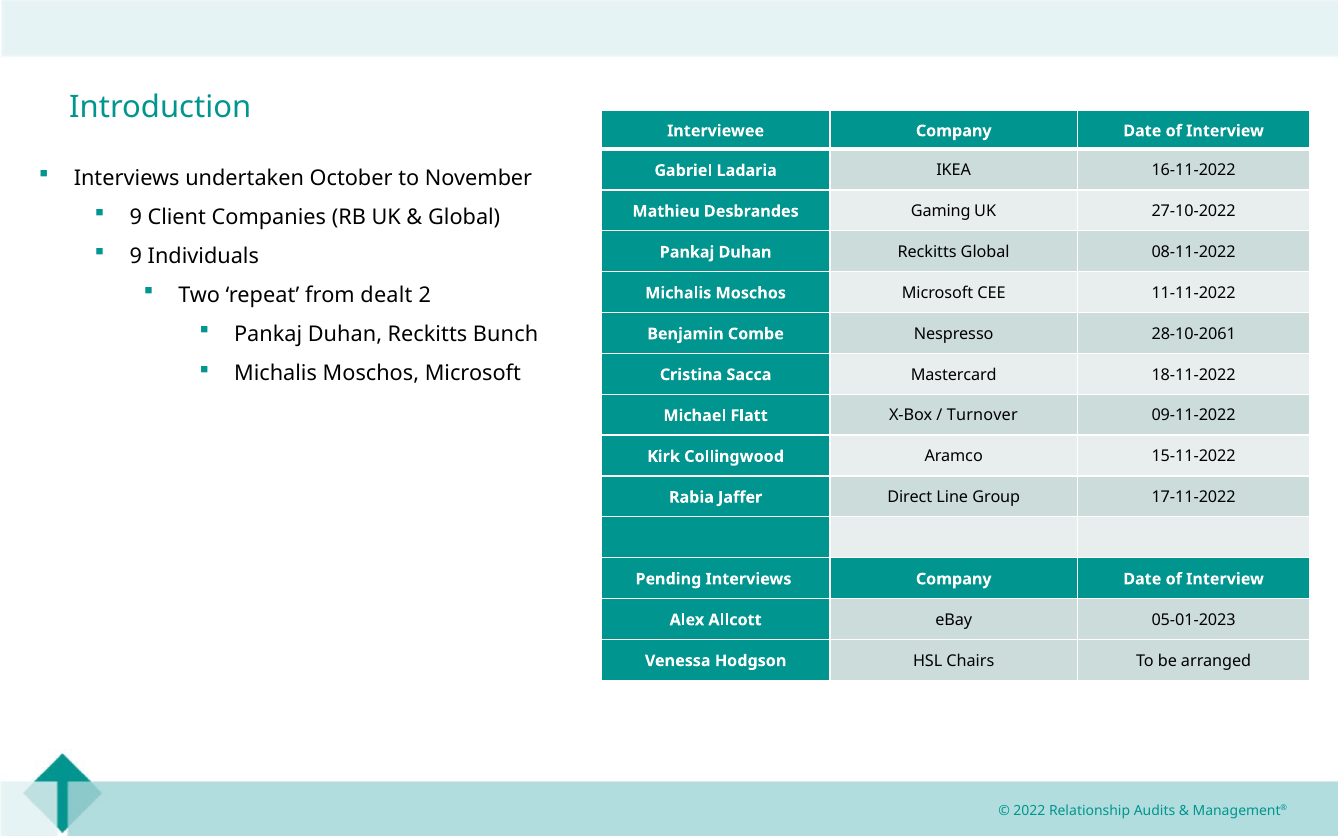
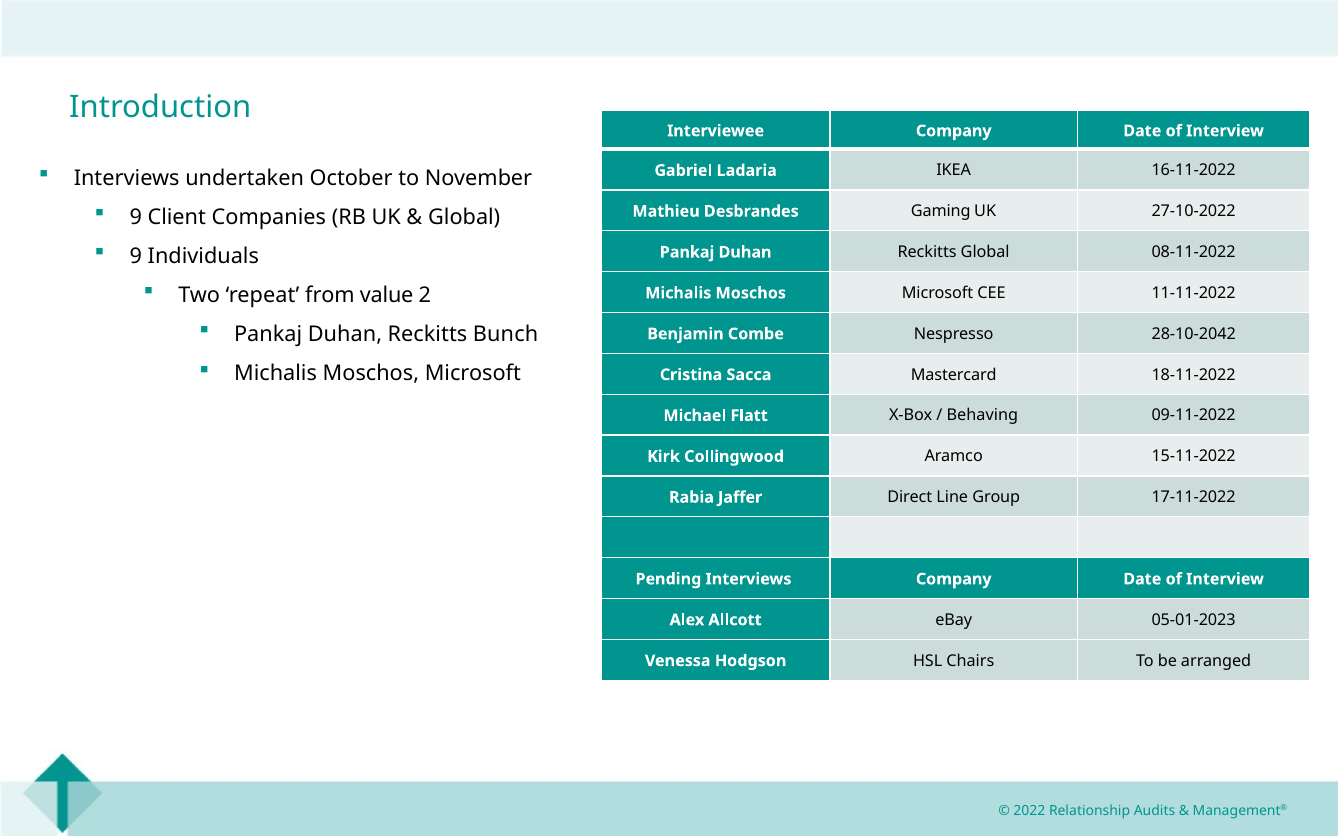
dealt: dealt -> value (387, 295)
28-10-2061: 28-10-2061 -> 28-10-2042 (1194, 334)
Turnover: Turnover -> Behaving (982, 416)
